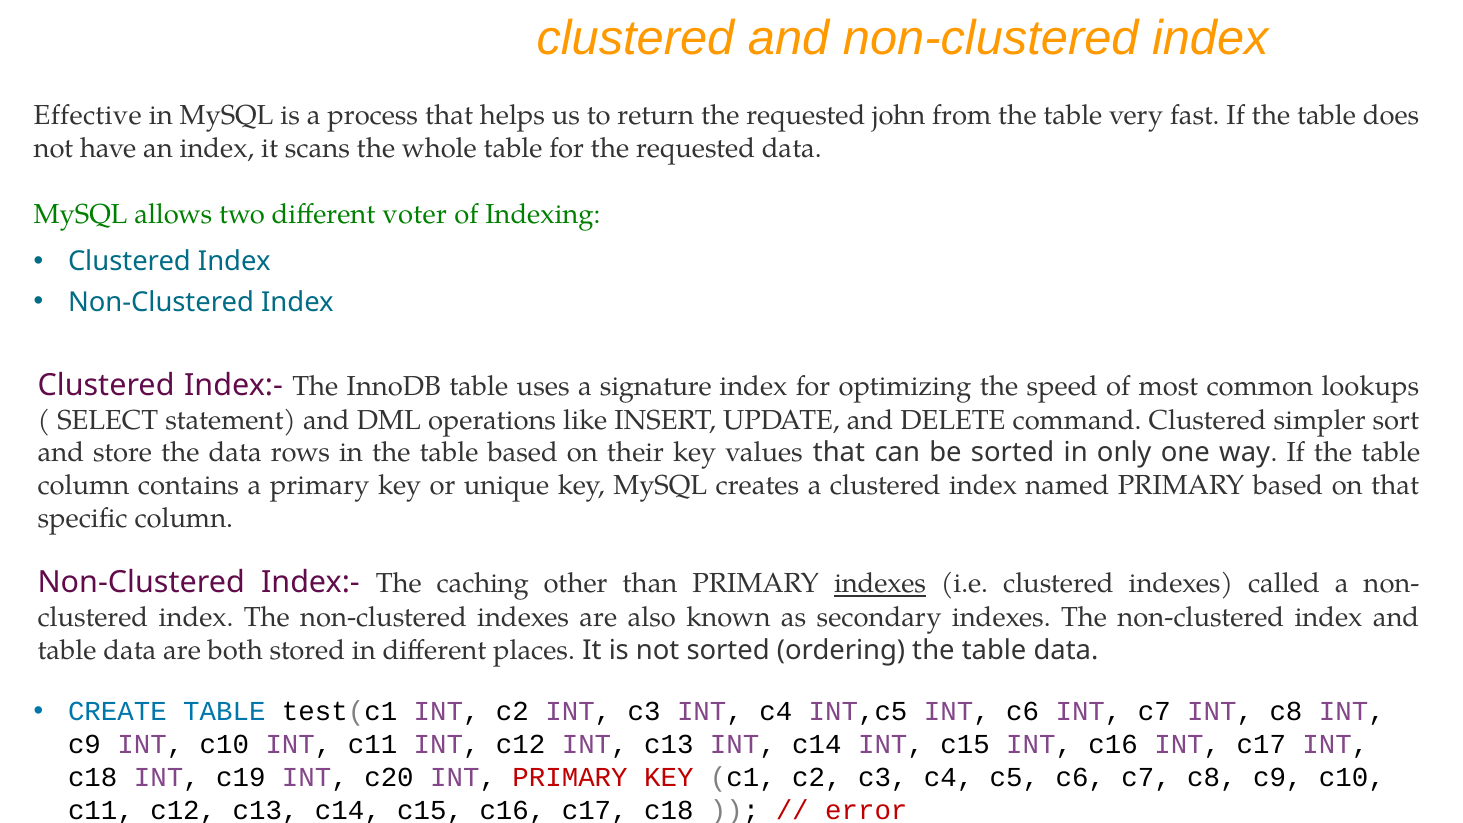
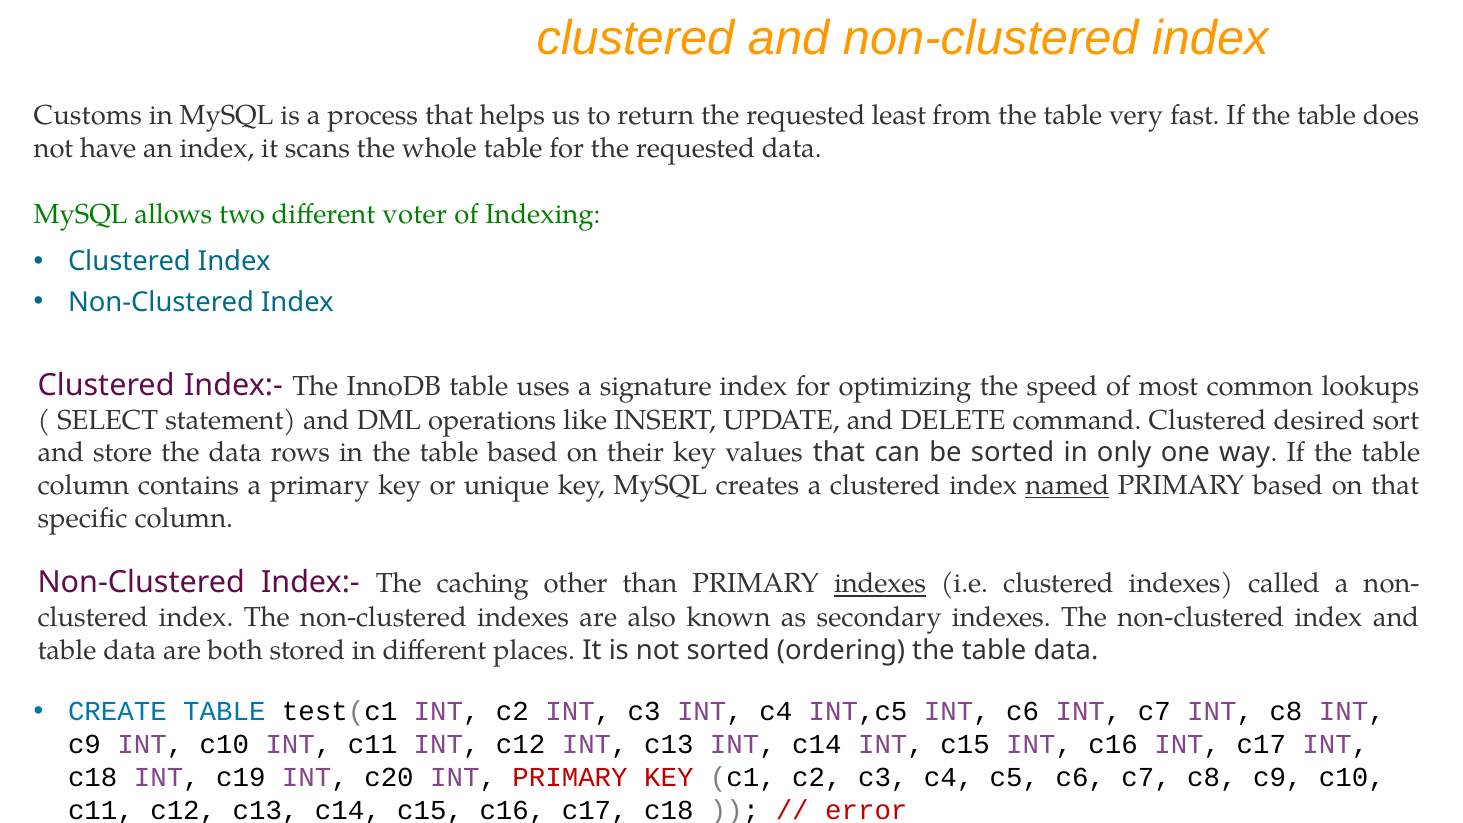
Effective: Effective -> Customs (88, 116)
john: john -> least (899, 116)
simpler: simpler -> desired (1319, 420)
named underline: none -> present (1067, 486)
